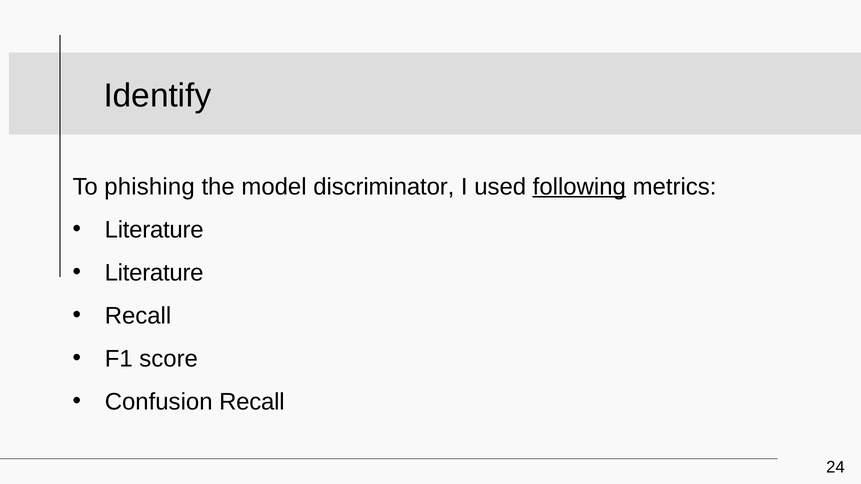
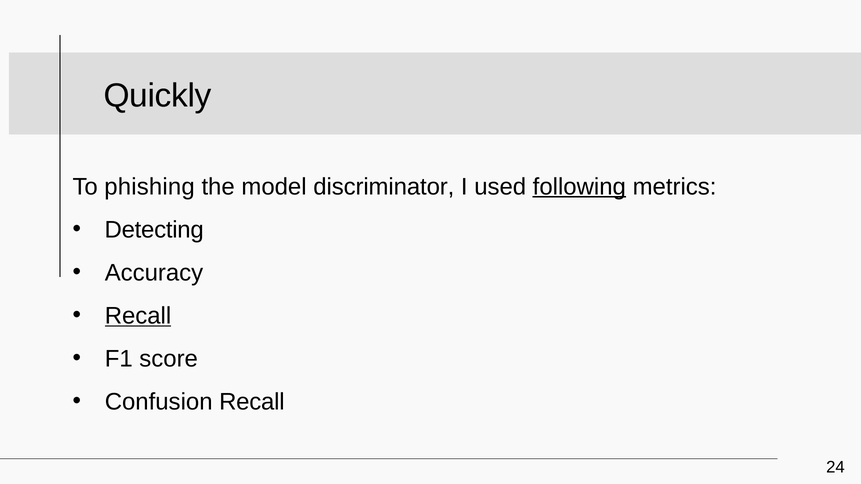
Identify: Identify -> Quickly (158, 96)
Literature: Literature -> Detecting (154, 230)
Literature: Literature -> Accuracy (154, 273)
Recall underline: none -> present (138, 316)
